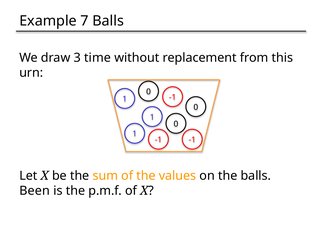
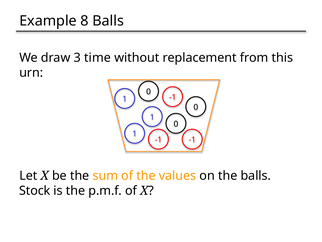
7: 7 -> 8 (85, 21)
Been: Been -> Stock (35, 190)
